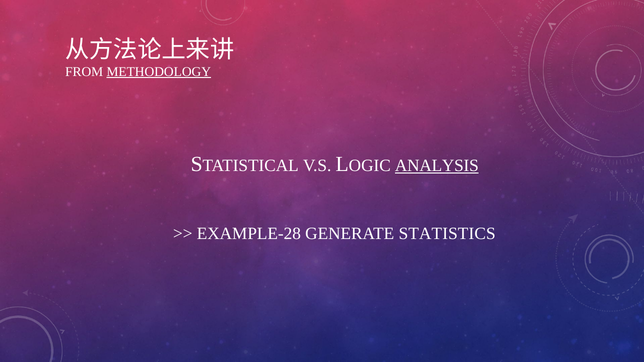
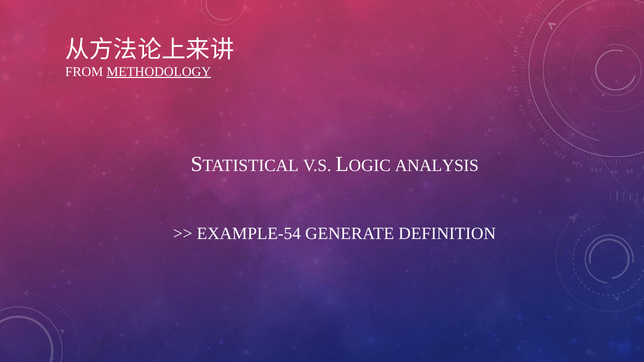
ANALYSIS underline: present -> none (437, 166)
EXAMPLE-28: EXAMPLE-28 -> EXAMPLE-54 (249, 234)
STATISTICS: STATISTICS -> DEFINITION (447, 234)
